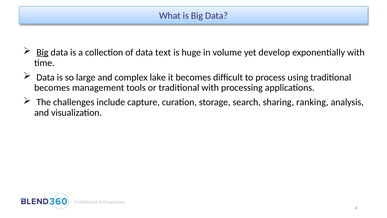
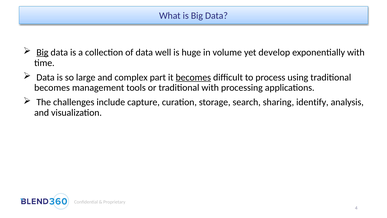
text: text -> well (163, 52)
lake: lake -> part (158, 77)
becomes underline: none -> present (193, 77)
ranking: ranking -> identify (312, 102)
